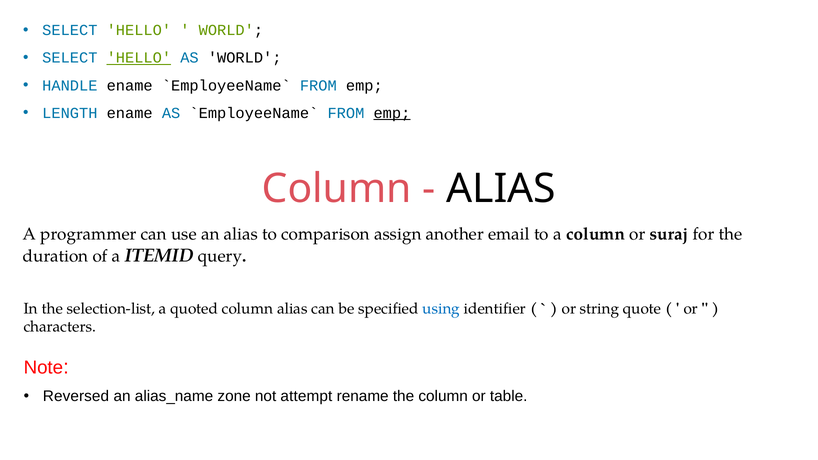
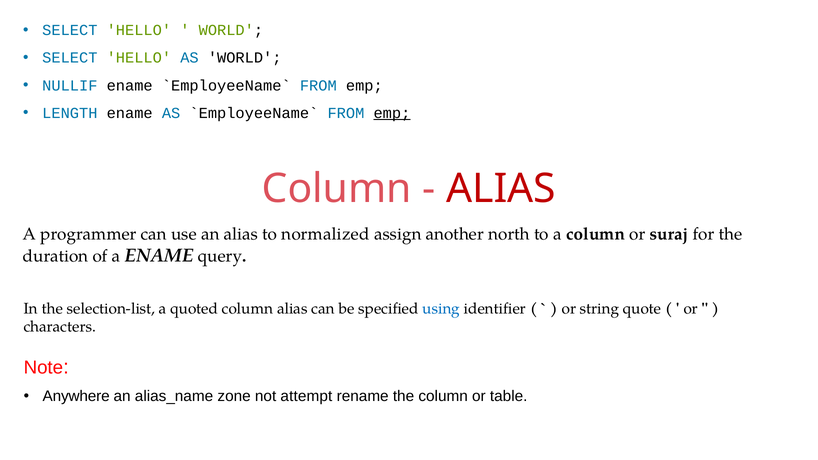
HELLO underline: present -> none (139, 58)
HANDLE: HANDLE -> NULLIF (70, 86)
ALIAS colour: black -> red (501, 189)
comparison: comparison -> normalized (325, 234)
email: email -> north (509, 234)
a ITEMID: ITEMID -> ENAME (159, 256)
Reversed: Reversed -> Anywhere (76, 396)
